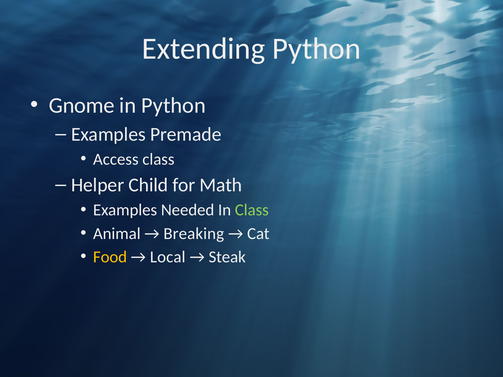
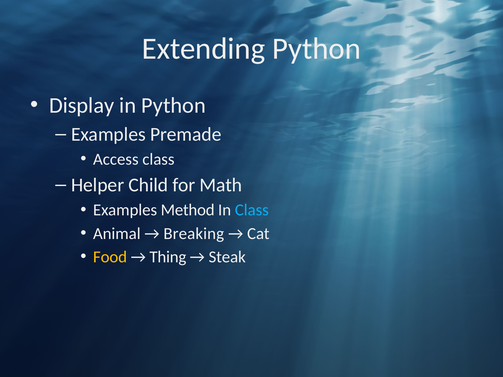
Gnome: Gnome -> Display (82, 106)
Needed: Needed -> Method (188, 210)
Class colour: light green -> light blue (252, 210)
Local: Local -> Thing (168, 257)
